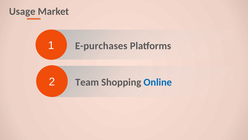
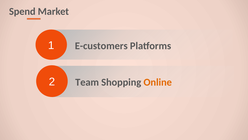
Usage: Usage -> Spend (22, 11)
E-purchases: E-purchases -> E-customers (101, 46)
Online colour: blue -> orange (158, 82)
